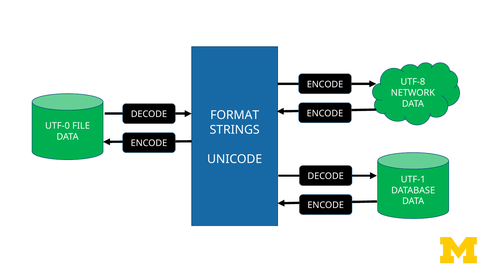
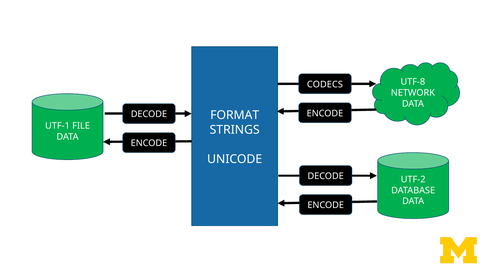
ENCODE: ENCODE -> CODECS (325, 84)
UTF-0: UTF-0 -> UTF-1 (57, 126)
UTF-1: UTF-1 -> UTF-2 (413, 180)
